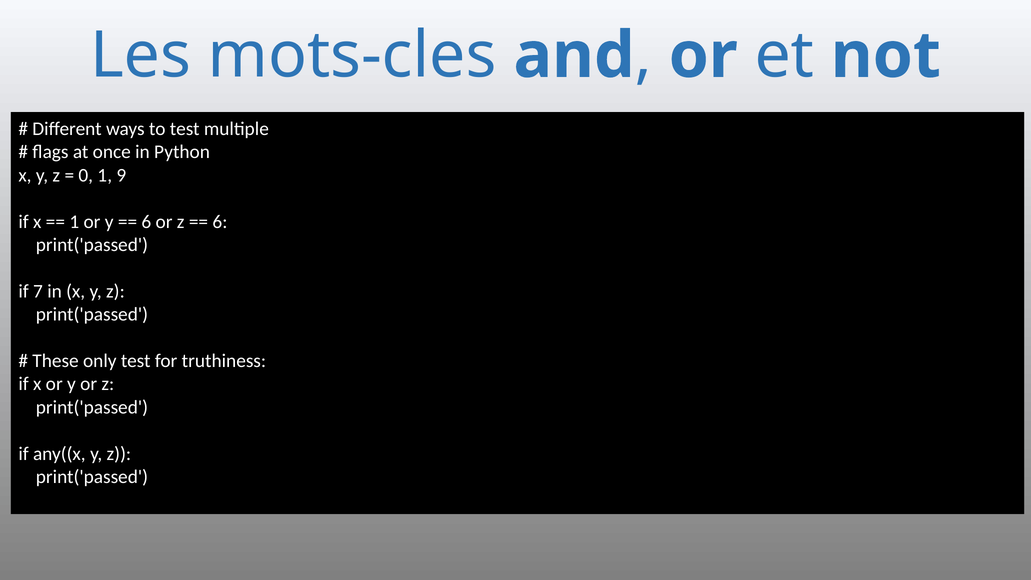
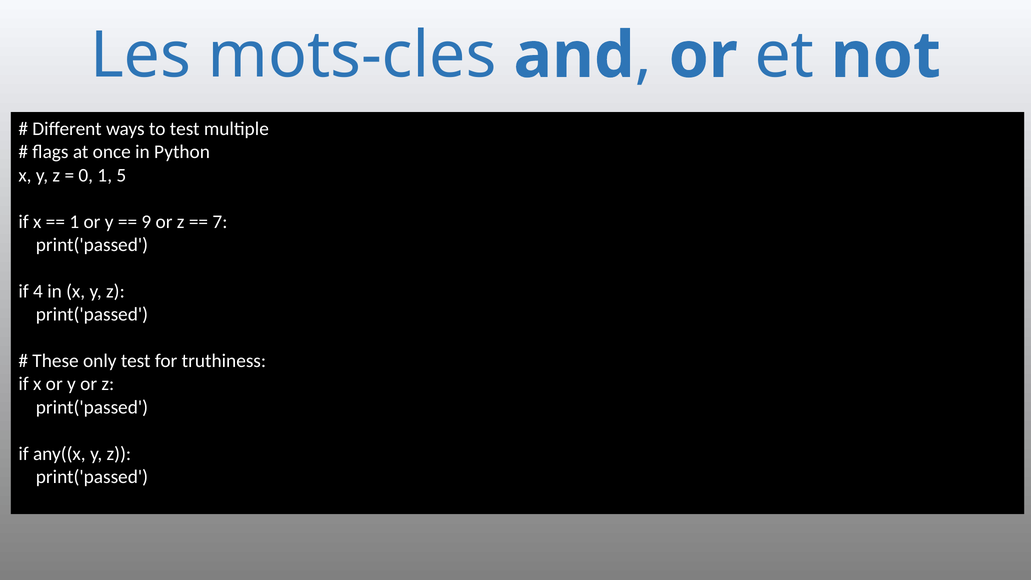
9: 9 -> 5 (121, 175)
6: 6 -> 9 (146, 222)
6: 6 -> 7 (220, 222)
7: 7 -> 4 (38, 291)
